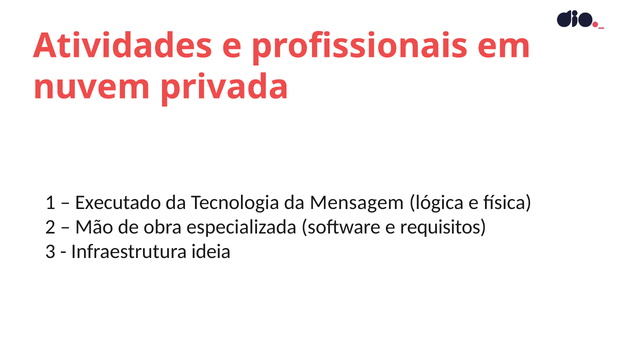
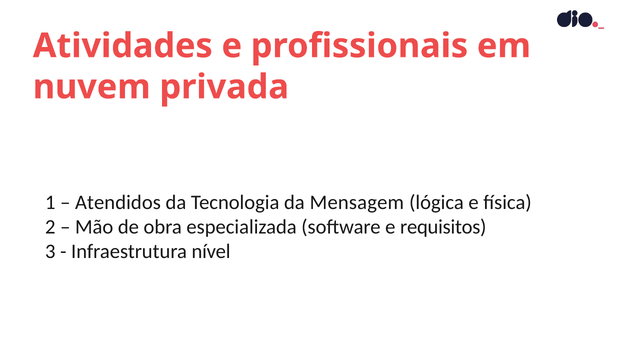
Executado: Executado -> Atendidos (118, 202)
ideia: ideia -> nível (211, 252)
